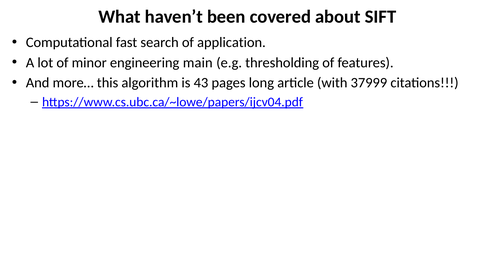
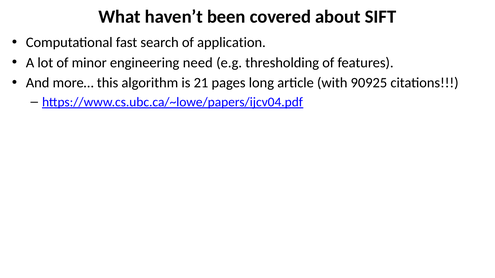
main: main -> need (198, 63)
43: 43 -> 21 (201, 83)
37999: 37999 -> 90925 (369, 83)
